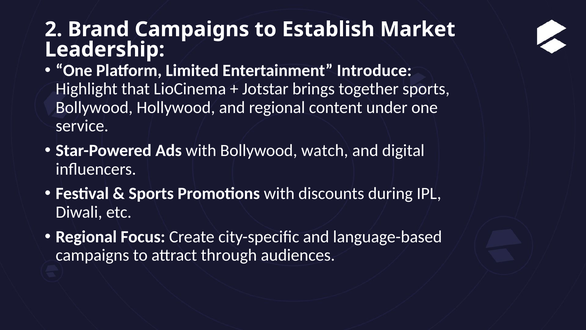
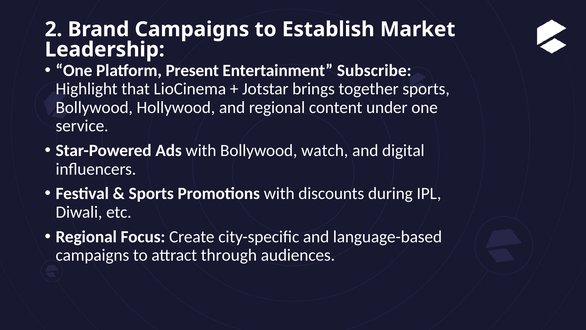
Limited: Limited -> Present (192, 70)
Introduce: Introduce -> Subscribe (374, 70)
